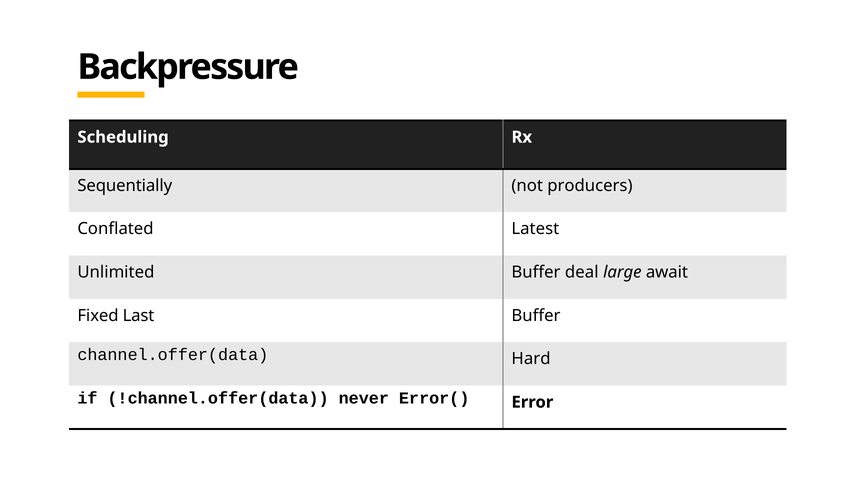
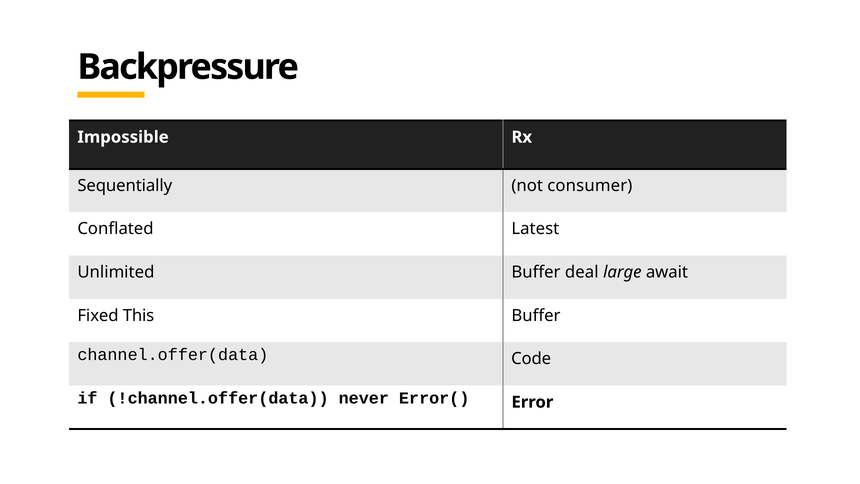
Scheduling: Scheduling -> Impossible (123, 137)
producers: producers -> consumer (590, 185)
Last: Last -> This (138, 315)
Hard: Hard -> Code (531, 359)
